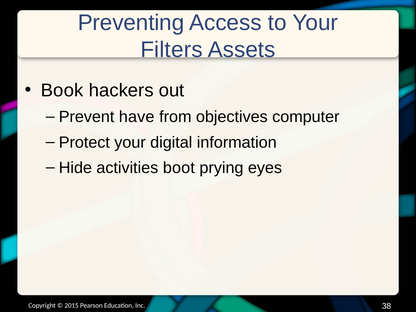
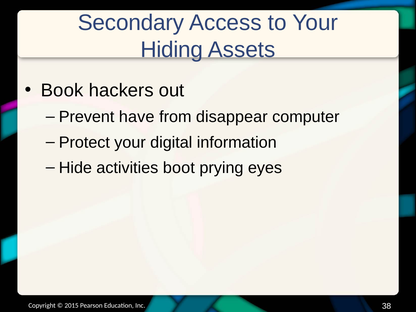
Preventing: Preventing -> Secondary (131, 23)
Filters: Filters -> Hiding (172, 50)
objectives: objectives -> disappear (232, 117)
